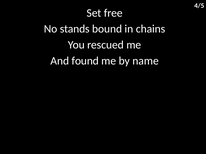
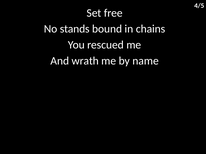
found: found -> wrath (85, 61)
